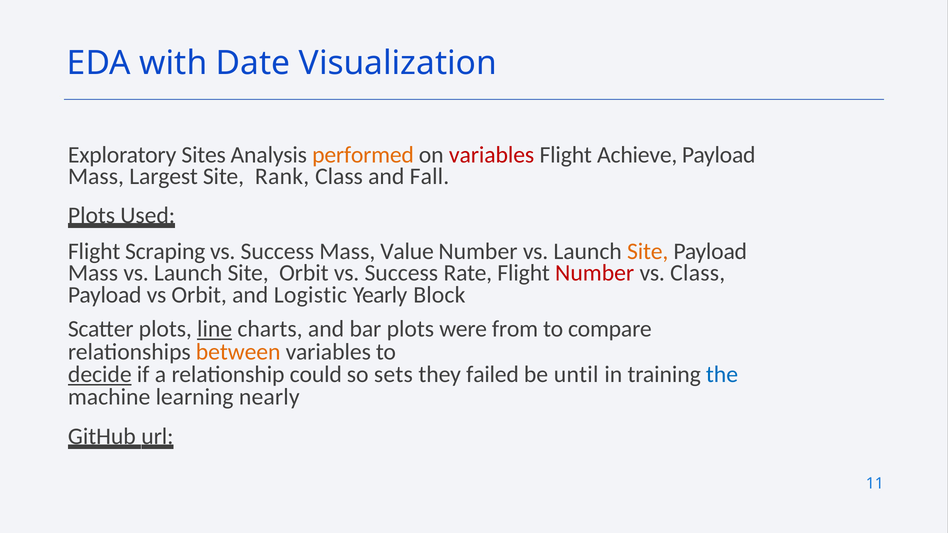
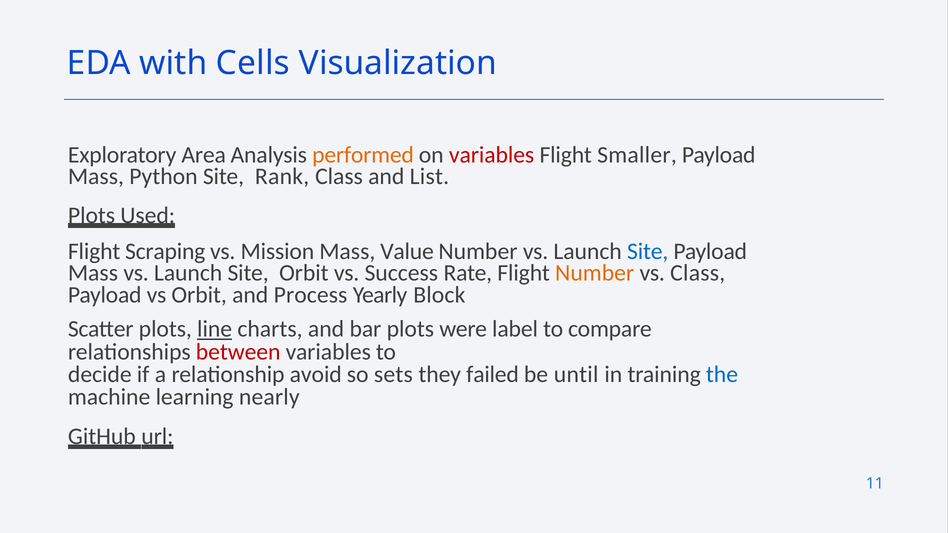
Date: Date -> Cells (253, 63)
Sites: Sites -> Area (204, 155)
Achieve: Achieve -> Smaller (637, 155)
Largest: Largest -> Python (164, 177)
Fall: Fall -> List (429, 177)
Success: Success -> Mission (277, 251)
Site colour: orange -> blue (648, 251)
Number colour: red -> orange (595, 273)
Logistic: Logistic -> Process (311, 295)
from: from -> label (515, 329)
between colour: orange -> red (238, 352)
decide underline: present -> none (100, 375)
could: could -> avoid (316, 375)
